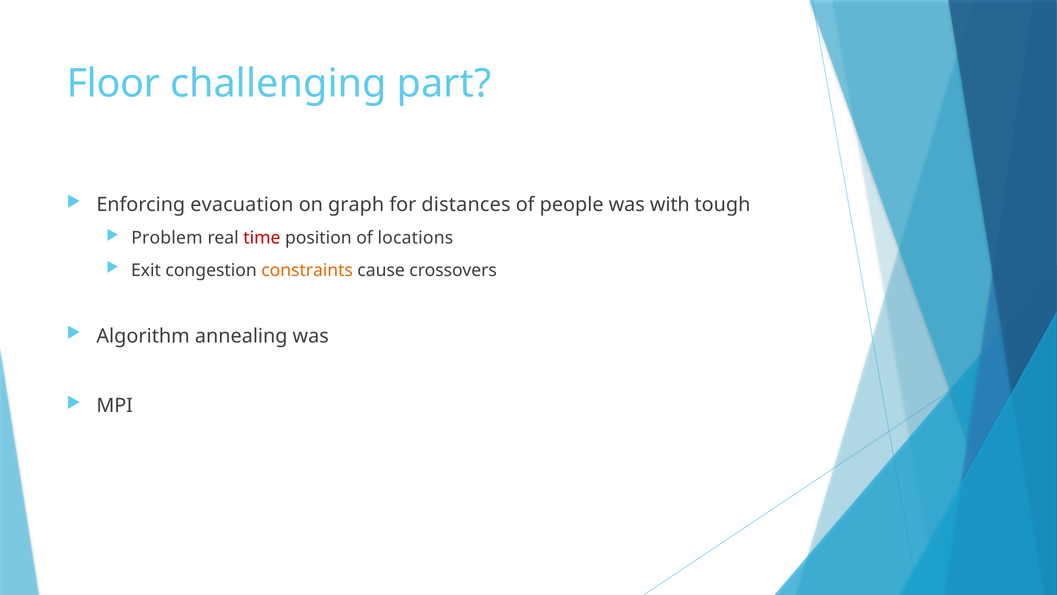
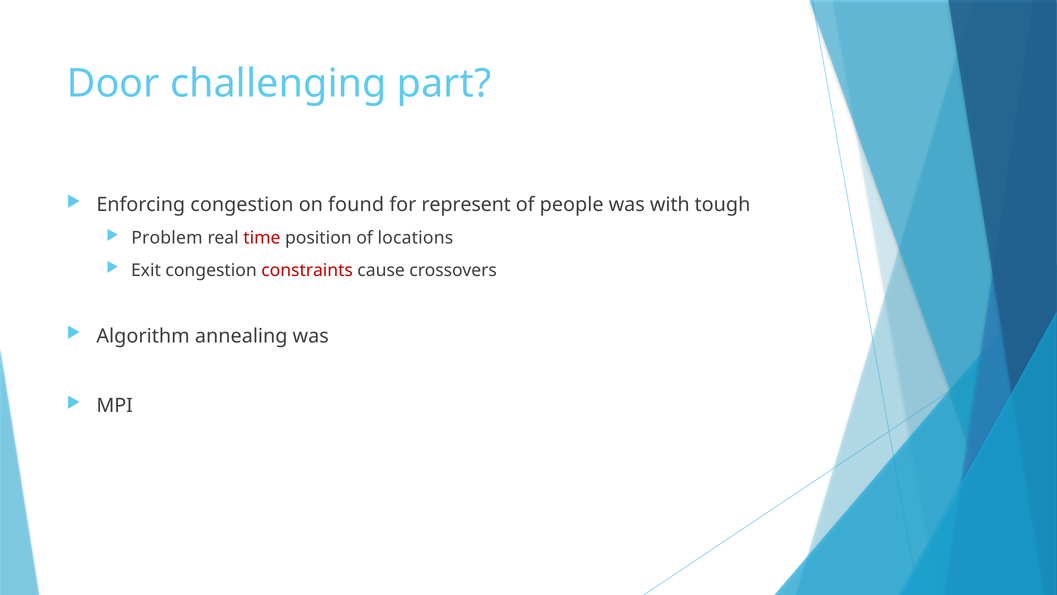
Floor: Floor -> Door (113, 83)
Enforcing evacuation: evacuation -> congestion (242, 205)
graph: graph -> found (356, 205)
distances: distances -> represent (466, 205)
constraints colour: orange -> red (307, 270)
